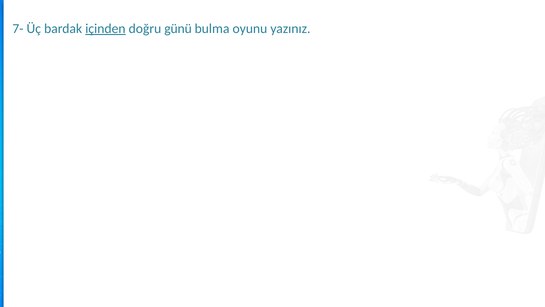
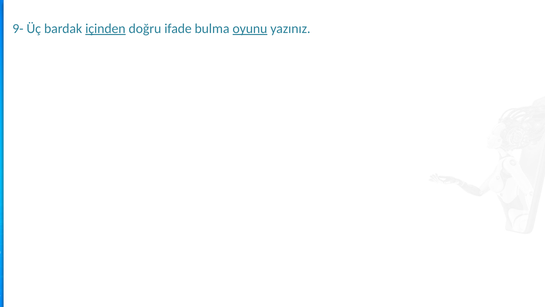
7-: 7- -> 9- (18, 29)
günü: günü -> ifade (178, 29)
oyunu underline: none -> present (250, 29)
